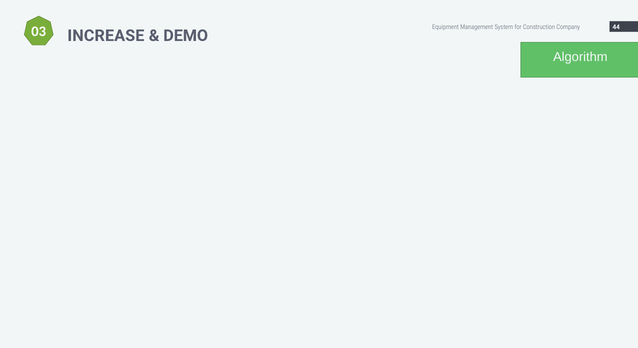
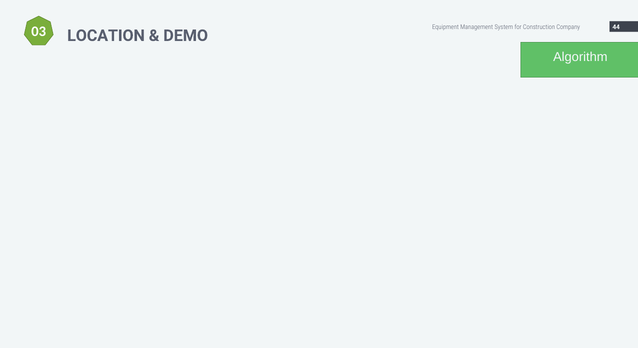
INCREASE: INCREASE -> LOCATION (106, 36)
